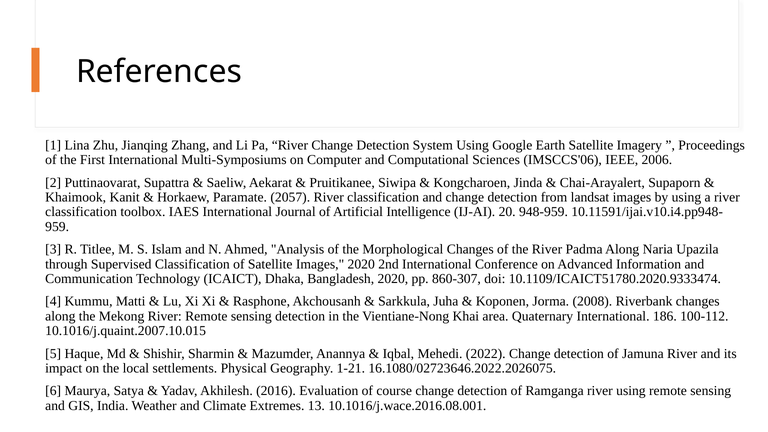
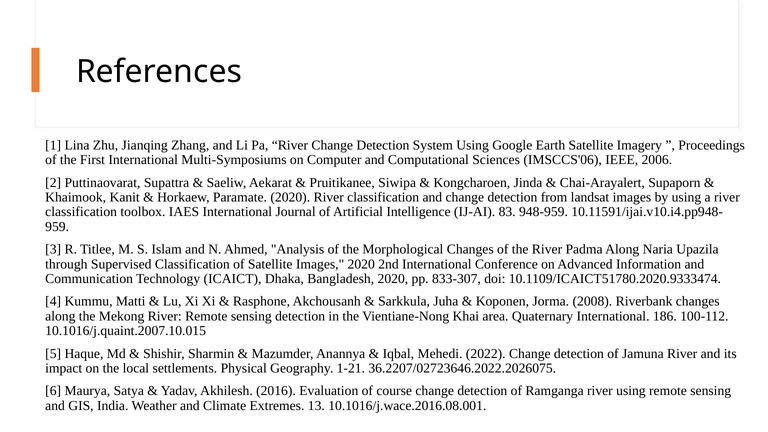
Paramate 2057: 2057 -> 2020 (290, 197)
20: 20 -> 83 (507, 212)
860-307: 860-307 -> 833-307 (456, 279)
16.1080/02723646.2022.2026075: 16.1080/02723646.2022.2026075 -> 36.2207/02723646.2022.2026075 (462, 368)
